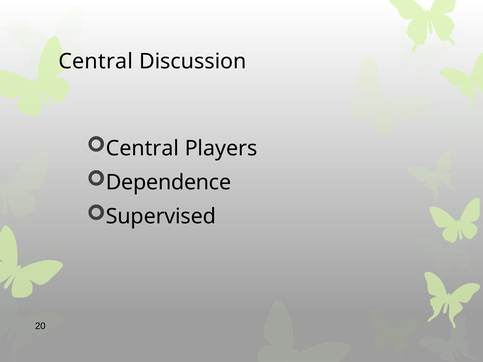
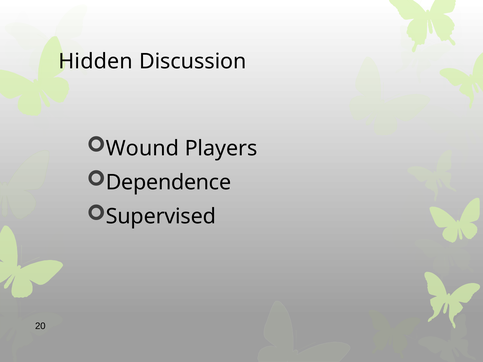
Central: Central -> Hidden (96, 62)
Central: Central -> Wound (142, 148)
